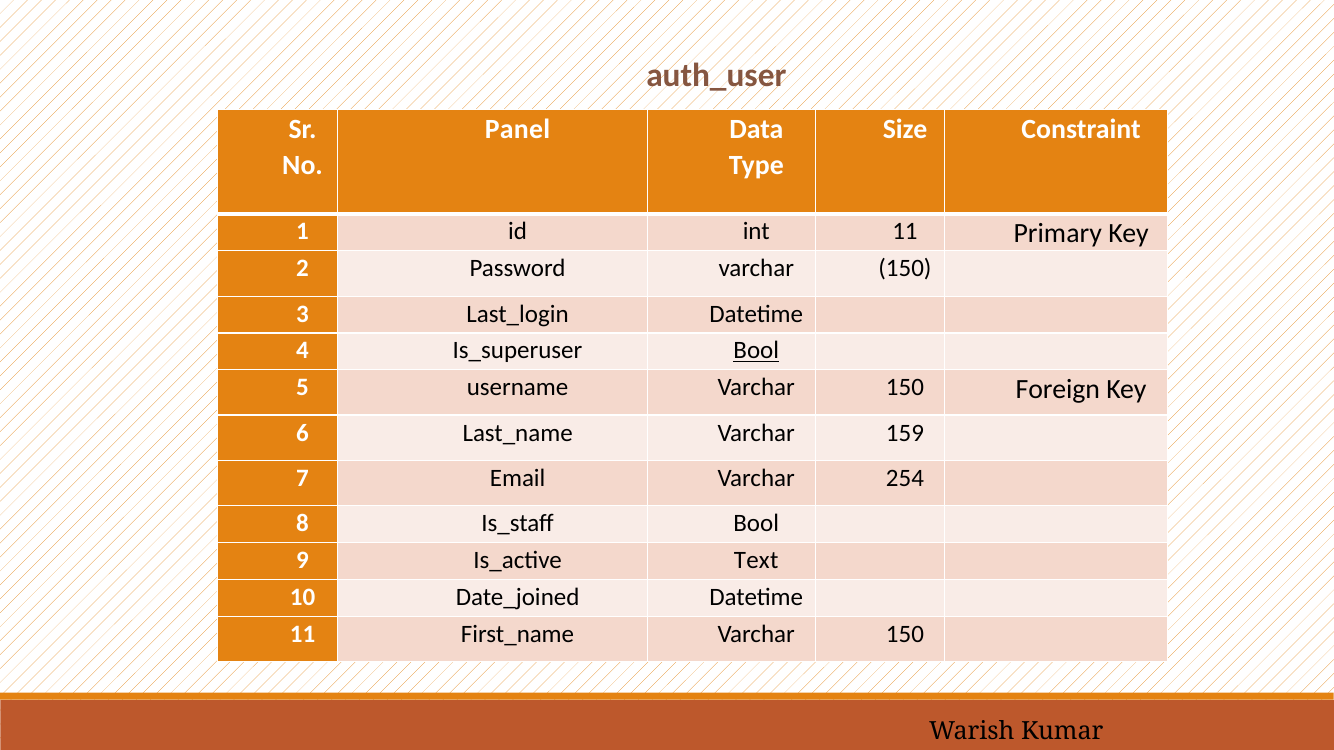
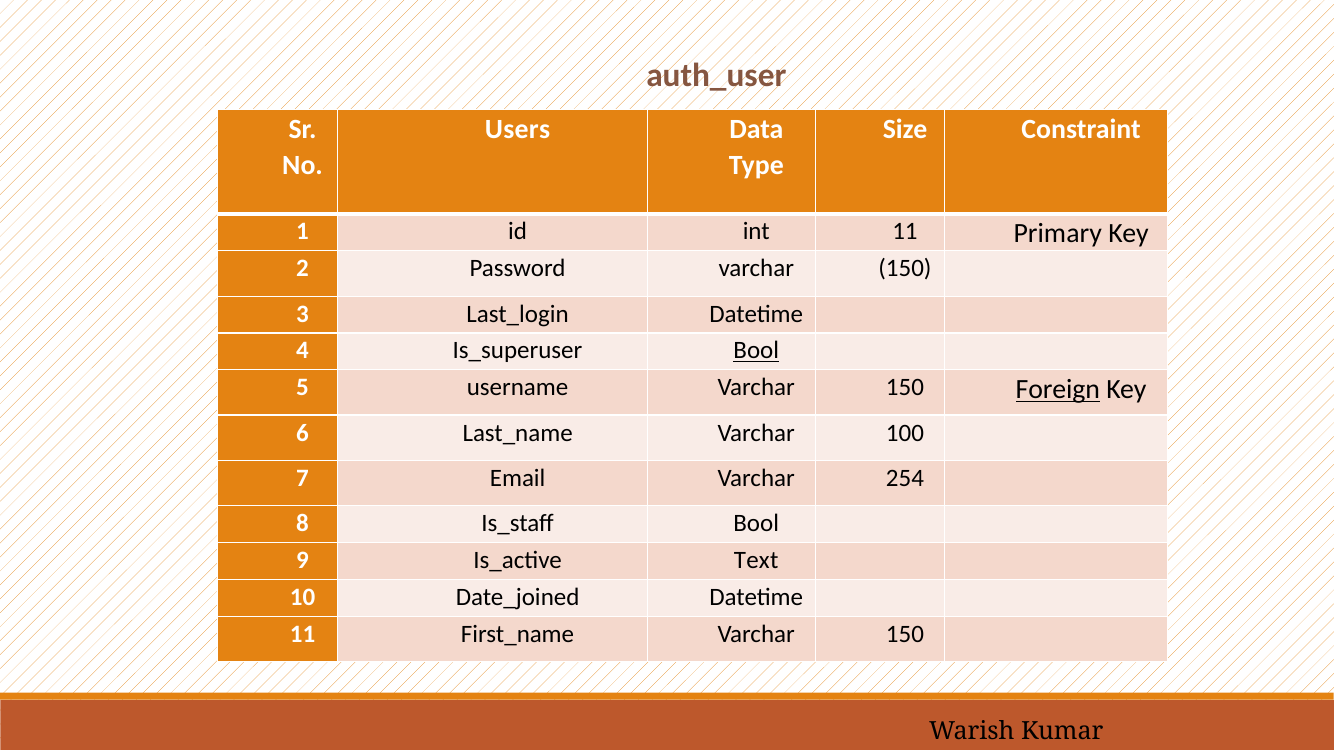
Panel: Panel -> Users (518, 129)
Foreign underline: none -> present (1058, 390)
159: 159 -> 100 (905, 433)
